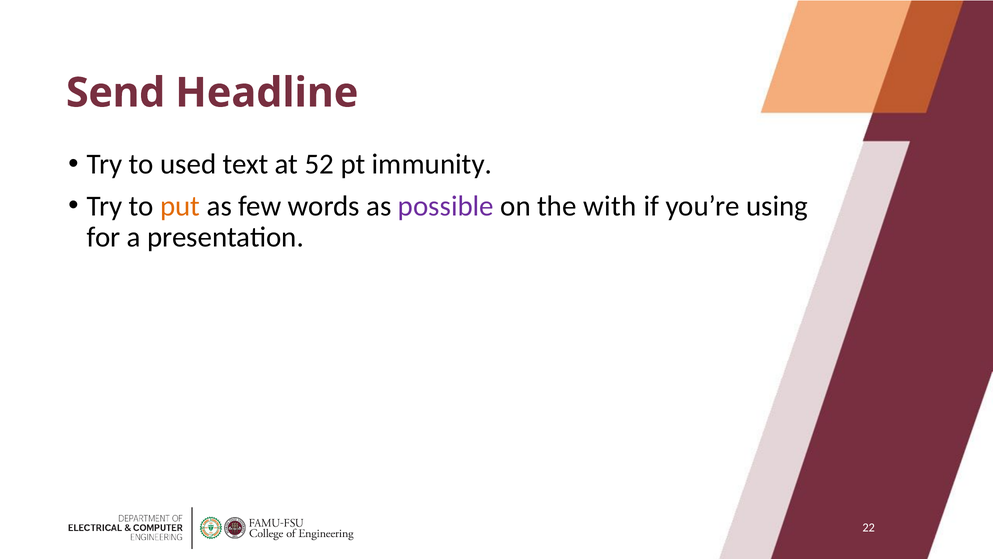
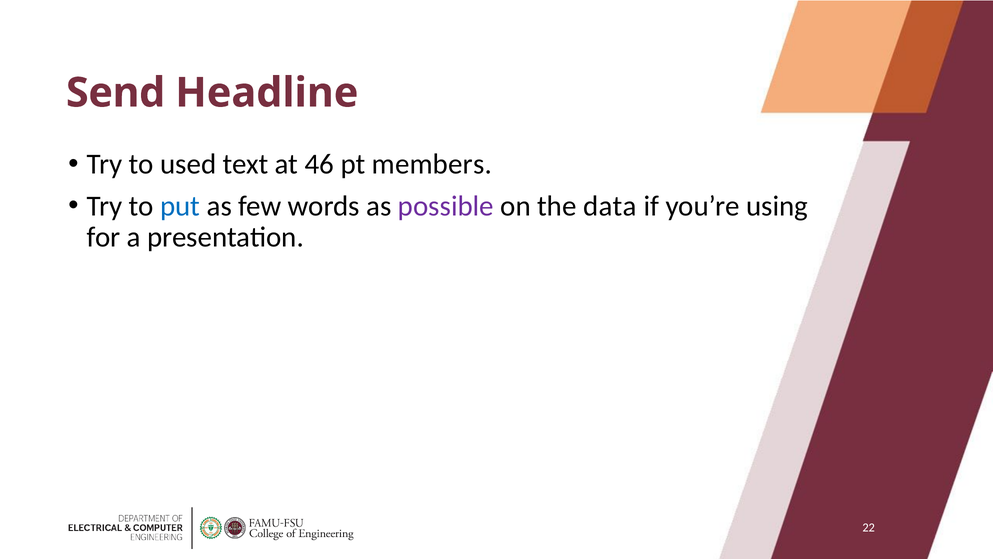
52: 52 -> 46 (319, 164)
immunity: immunity -> members (432, 164)
put colour: orange -> blue (180, 206)
with: with -> data (610, 206)
